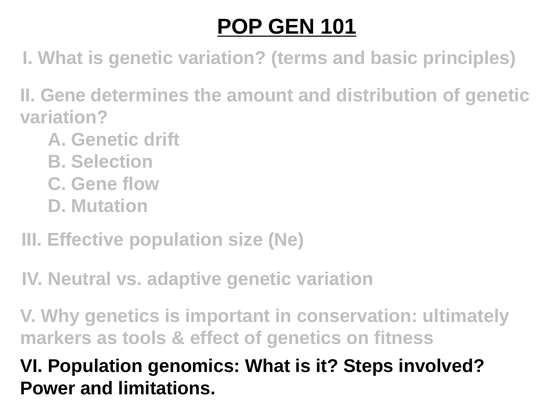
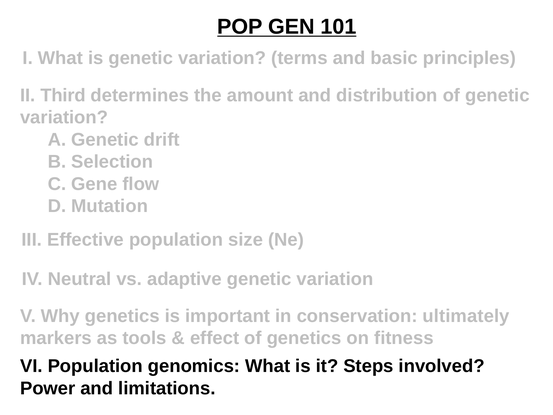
II Gene: Gene -> Third (63, 95)
